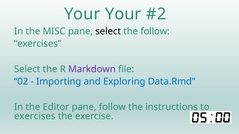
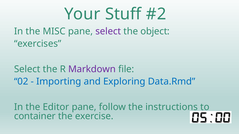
Your Your: Your -> Stuff (123, 14)
select colour: black -> purple (108, 31)
the follow: follow -> object (155, 31)
exercises: exercises -> container (35, 117)
